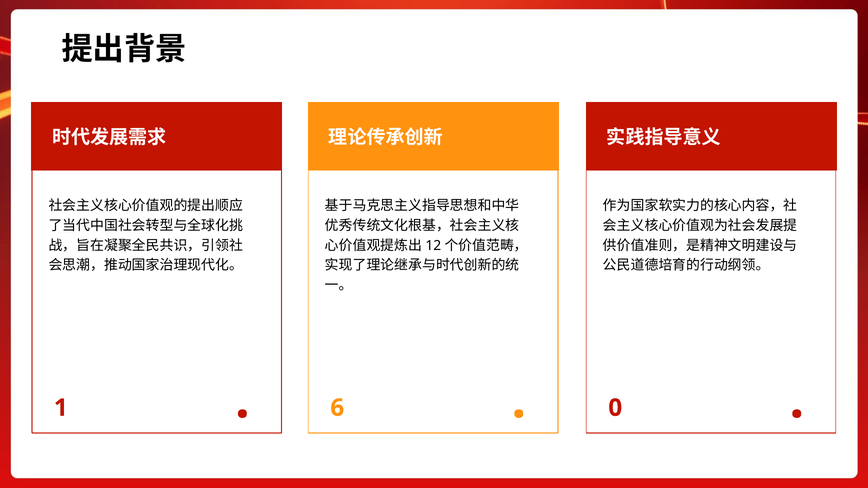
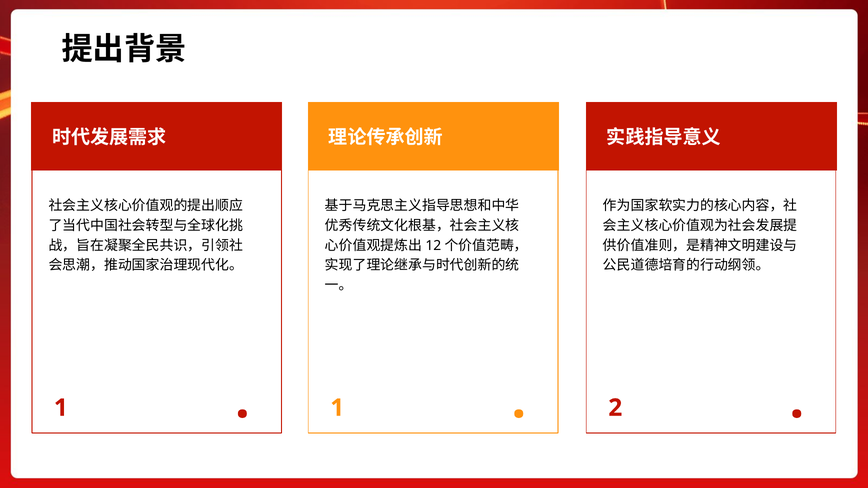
6: 6 -> 1 (337, 408)
0: 0 -> 2 (615, 408)
